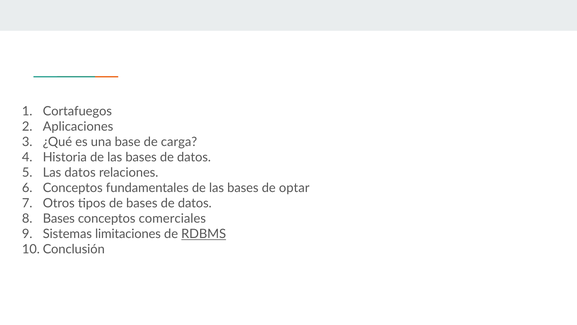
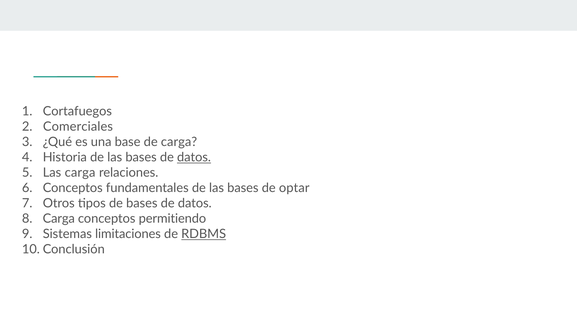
Aplicaciones: Aplicaciones -> Comerciales (78, 127)
datos underline: none -> present (194, 157)
Las datos: datos -> carga (80, 173)
Bases: Bases -> Carga (59, 218)
comerciales: comerciales -> permitiendo (172, 218)
